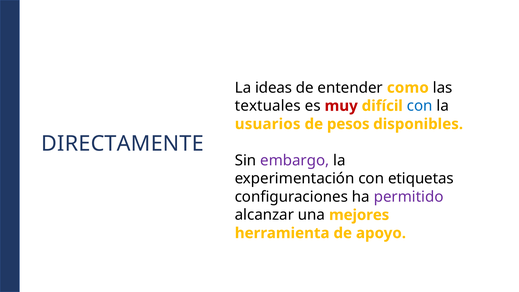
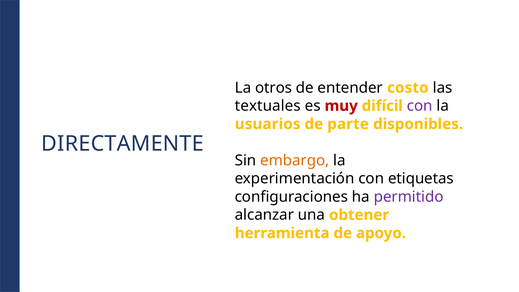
ideas: ideas -> otros (274, 88)
como: como -> costo (408, 88)
con colour: blue -> purple (420, 106)
pesos: pesos -> parte (348, 124)
embargo colour: purple -> orange (295, 160)
mejores: mejores -> obtener (359, 215)
